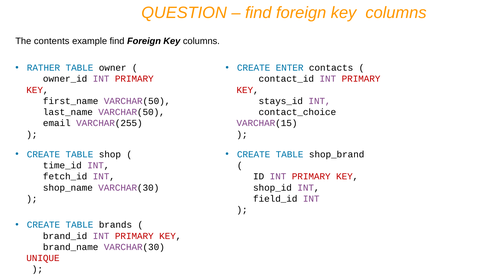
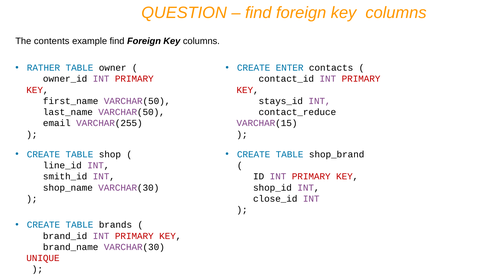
contact_choice: contact_choice -> contact_reduce (297, 112)
time_id: time_id -> line_id (62, 165)
fetch_id: fetch_id -> smith_id (65, 176)
field_id: field_id -> close_id (275, 199)
